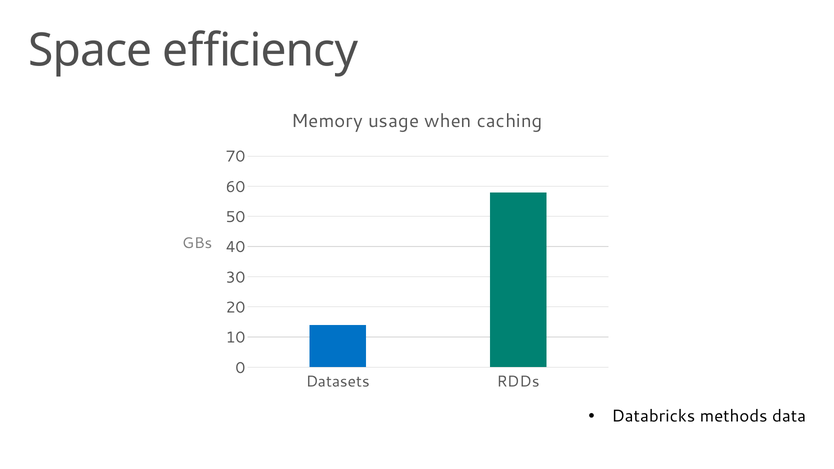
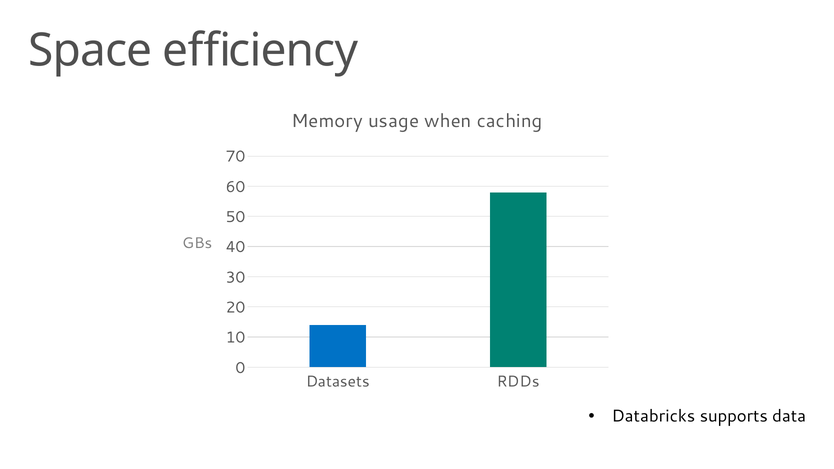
methods: methods -> supports (734, 416)
